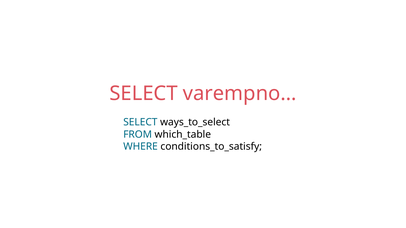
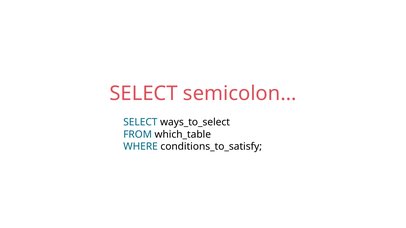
varempno…: varempno… -> semicolon… (240, 94)
